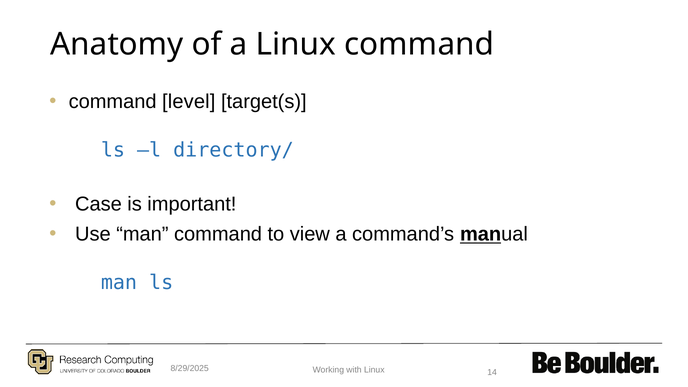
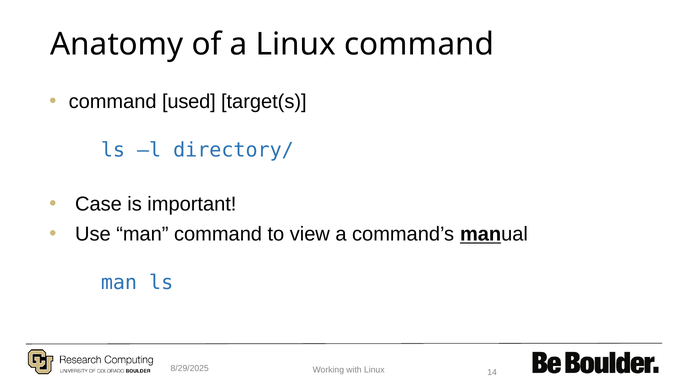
level: level -> used (189, 102)
